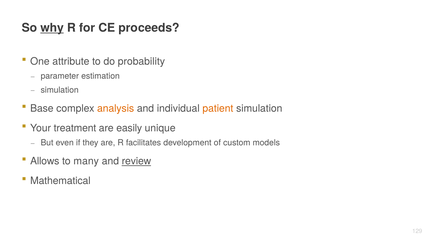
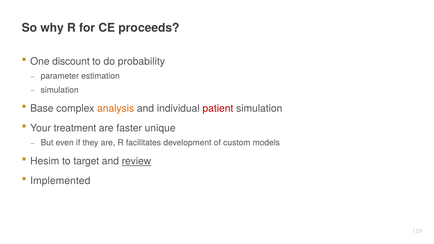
why underline: present -> none (52, 28)
attribute: attribute -> discount (71, 61)
patient colour: orange -> red (218, 109)
easily: easily -> faster (129, 128)
Allows: Allows -> Hesim (45, 161)
many: many -> target (86, 161)
Mathematical: Mathematical -> Implemented (60, 181)
